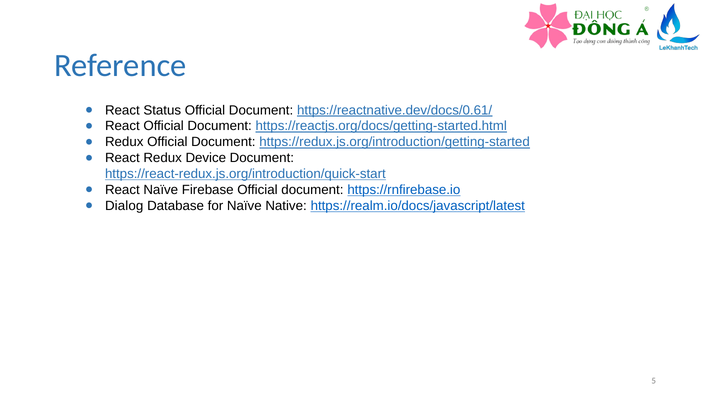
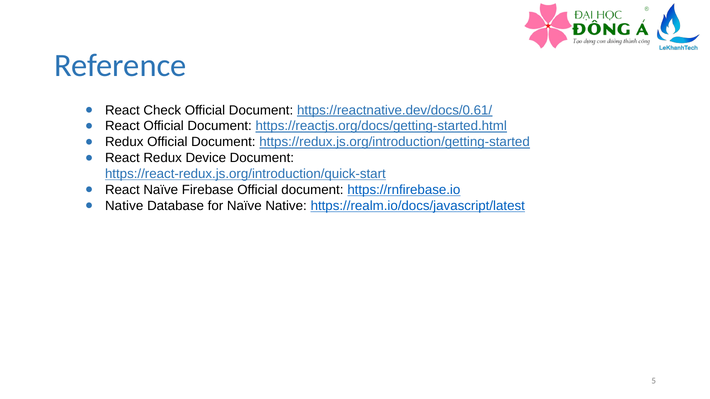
Status: Status -> Check (162, 110)
Dialog: Dialog -> Native (124, 206)
